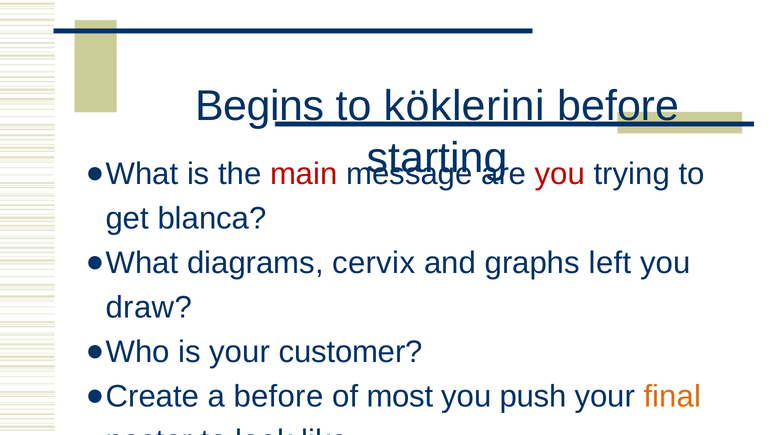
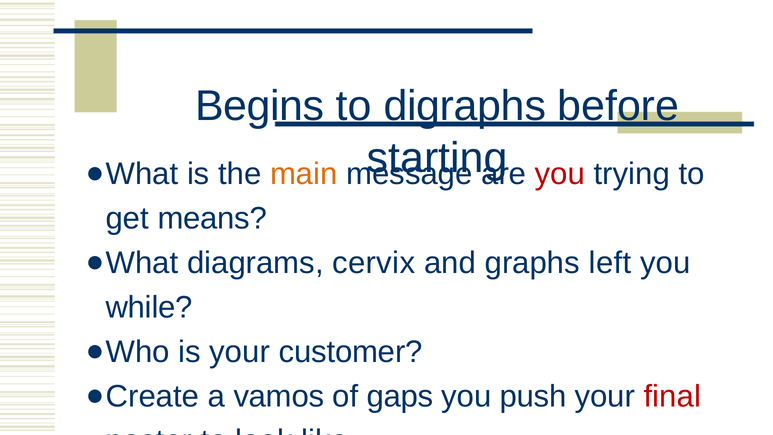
köklerini: köklerini -> digraphs (465, 106)
main colour: red -> orange (304, 174)
blanca: blanca -> means (212, 218)
draw: draw -> while (149, 307)
a before: before -> vamos (279, 396)
most: most -> gaps (400, 396)
final colour: orange -> red (672, 396)
